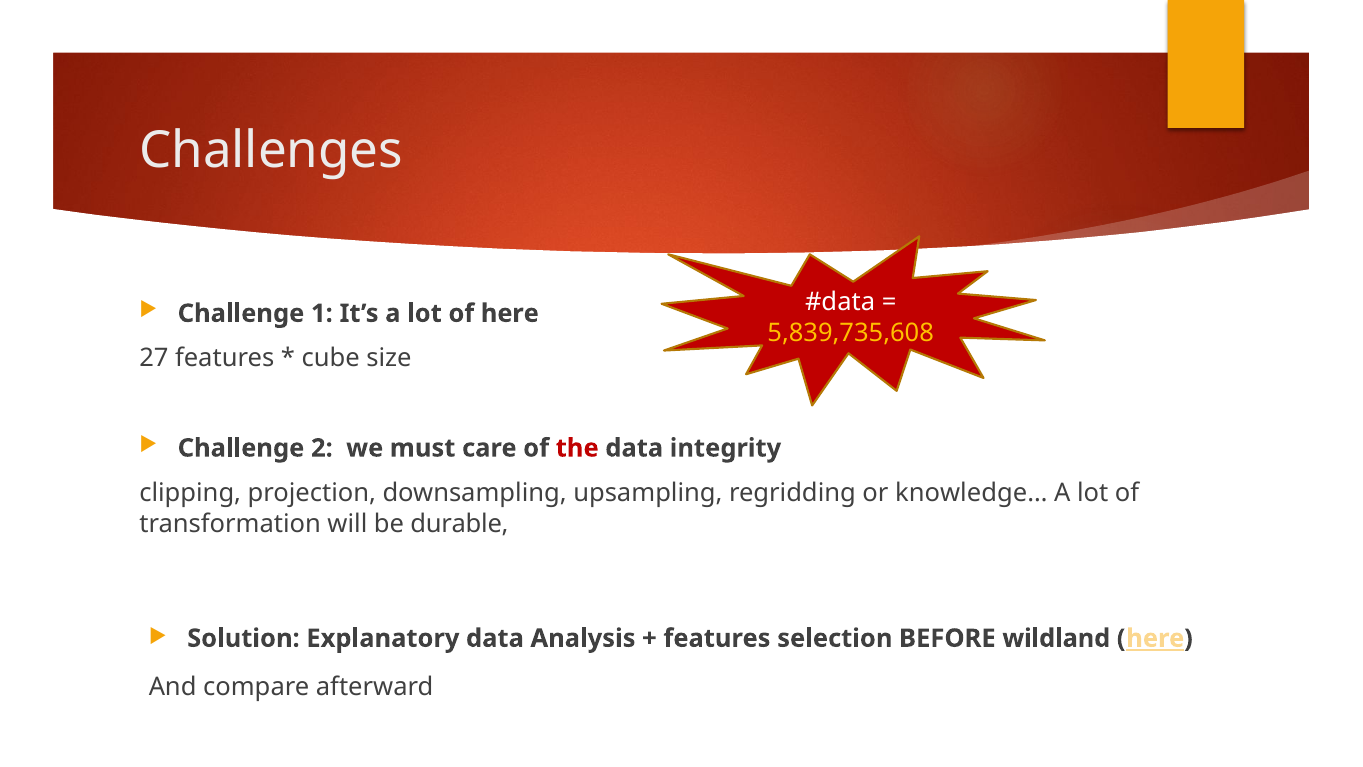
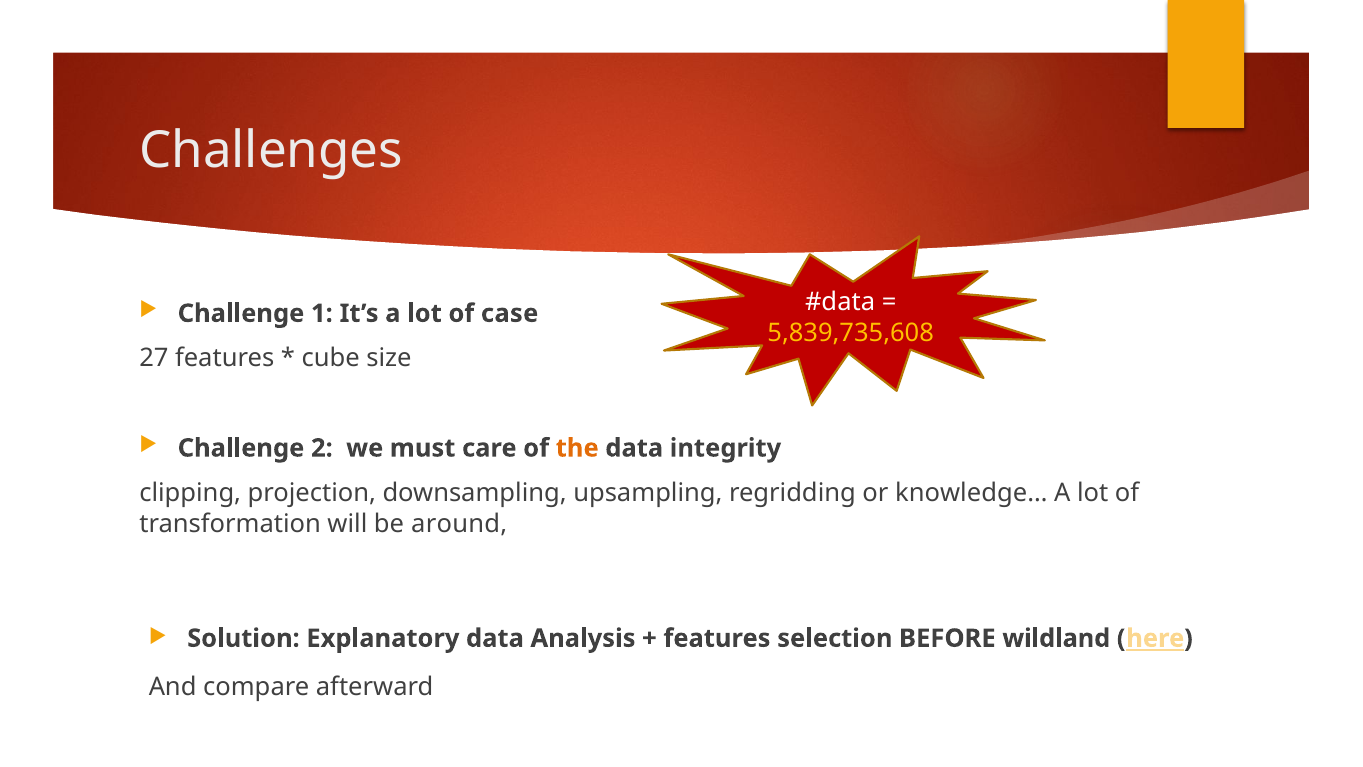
of here: here -> case (510, 313)
the colour: red -> orange (577, 448)
durable: durable -> around (459, 523)
